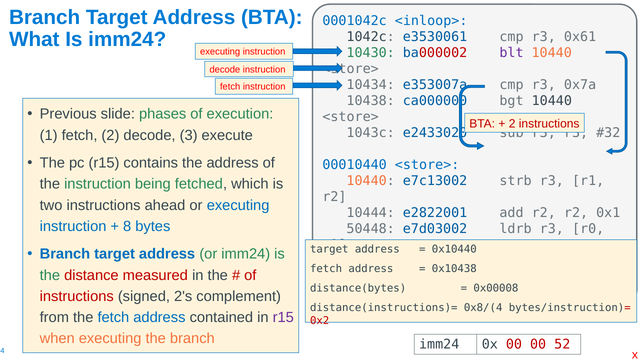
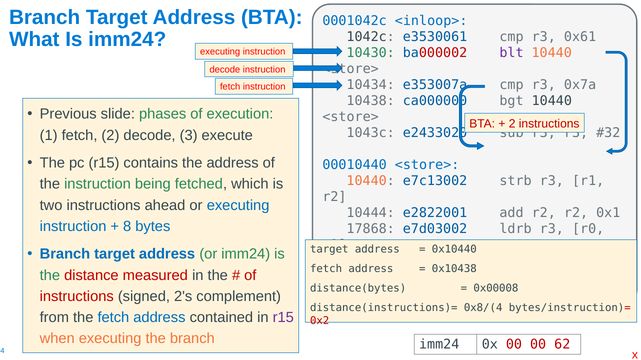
50448: 50448 -> 17868 (371, 229)
52: 52 -> 62 (562, 345)
